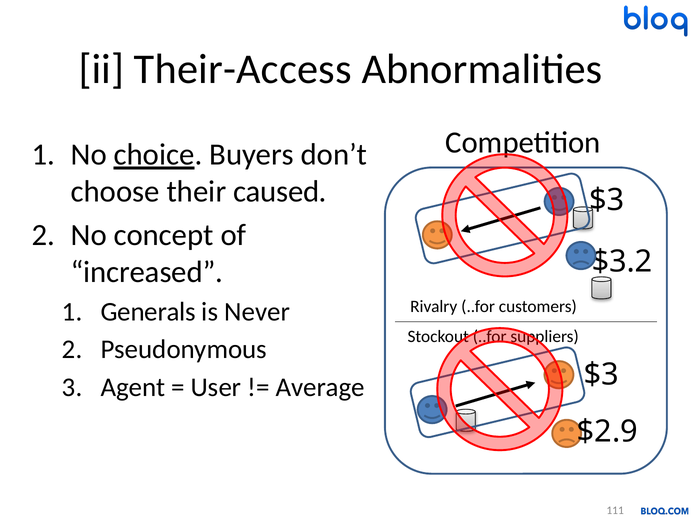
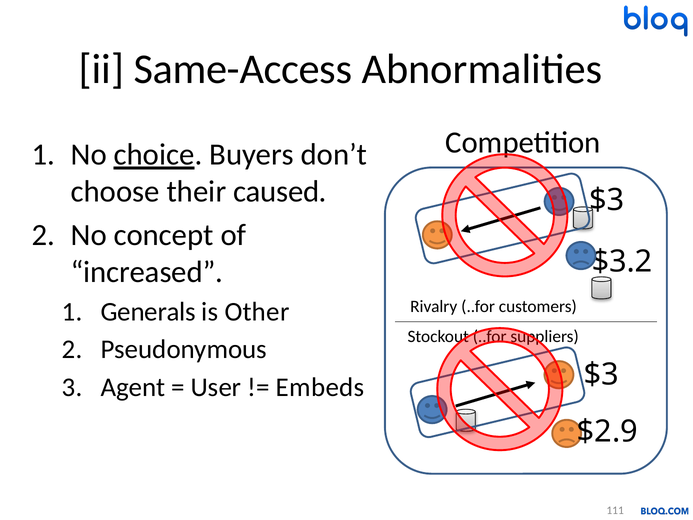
Their-Access: Their-Access -> Same-Access (243, 69)
Never: Never -> Other (257, 312)
Average: Average -> Embeds (320, 387)
